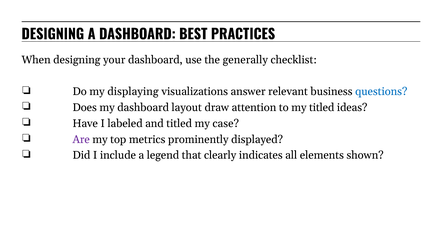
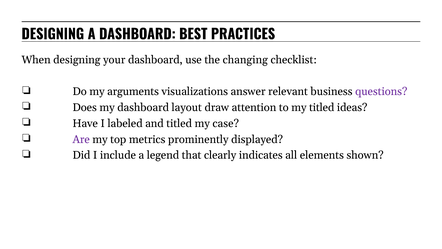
generally: generally -> changing (245, 60)
displaying: displaying -> arguments (133, 91)
questions colour: blue -> purple (381, 91)
